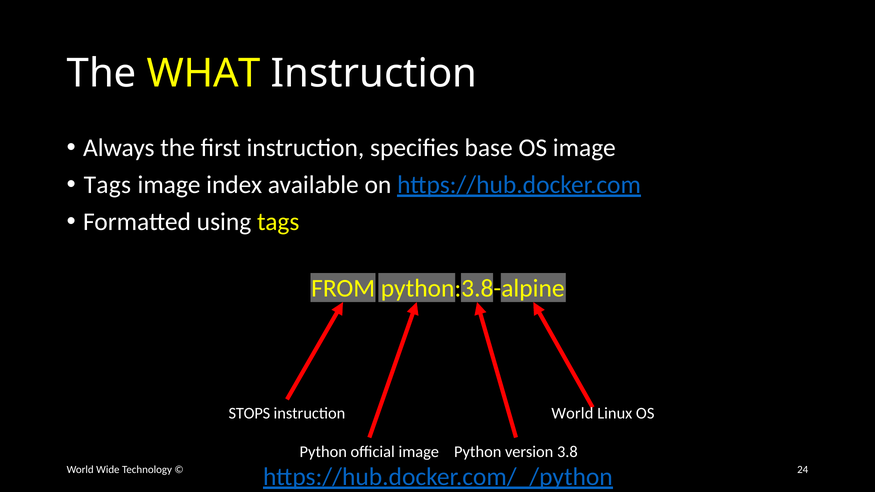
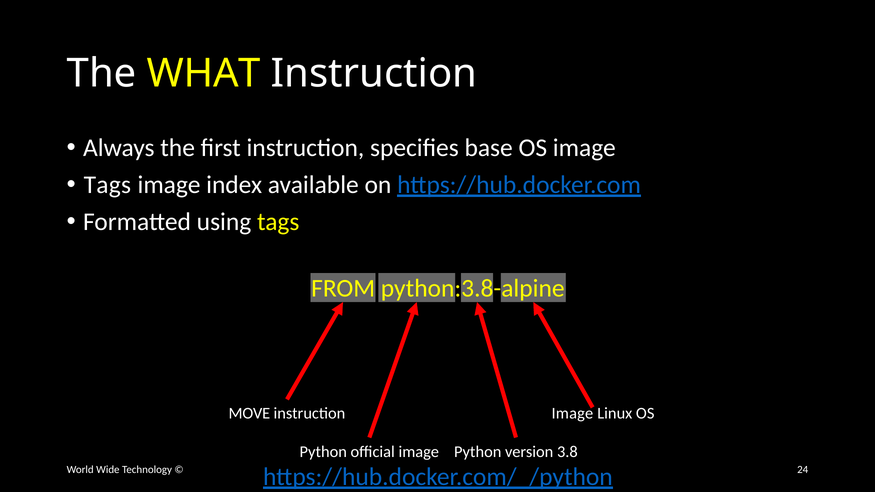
STOPS: STOPS -> MOVE (249, 414)
World: World -> Image (572, 414)
